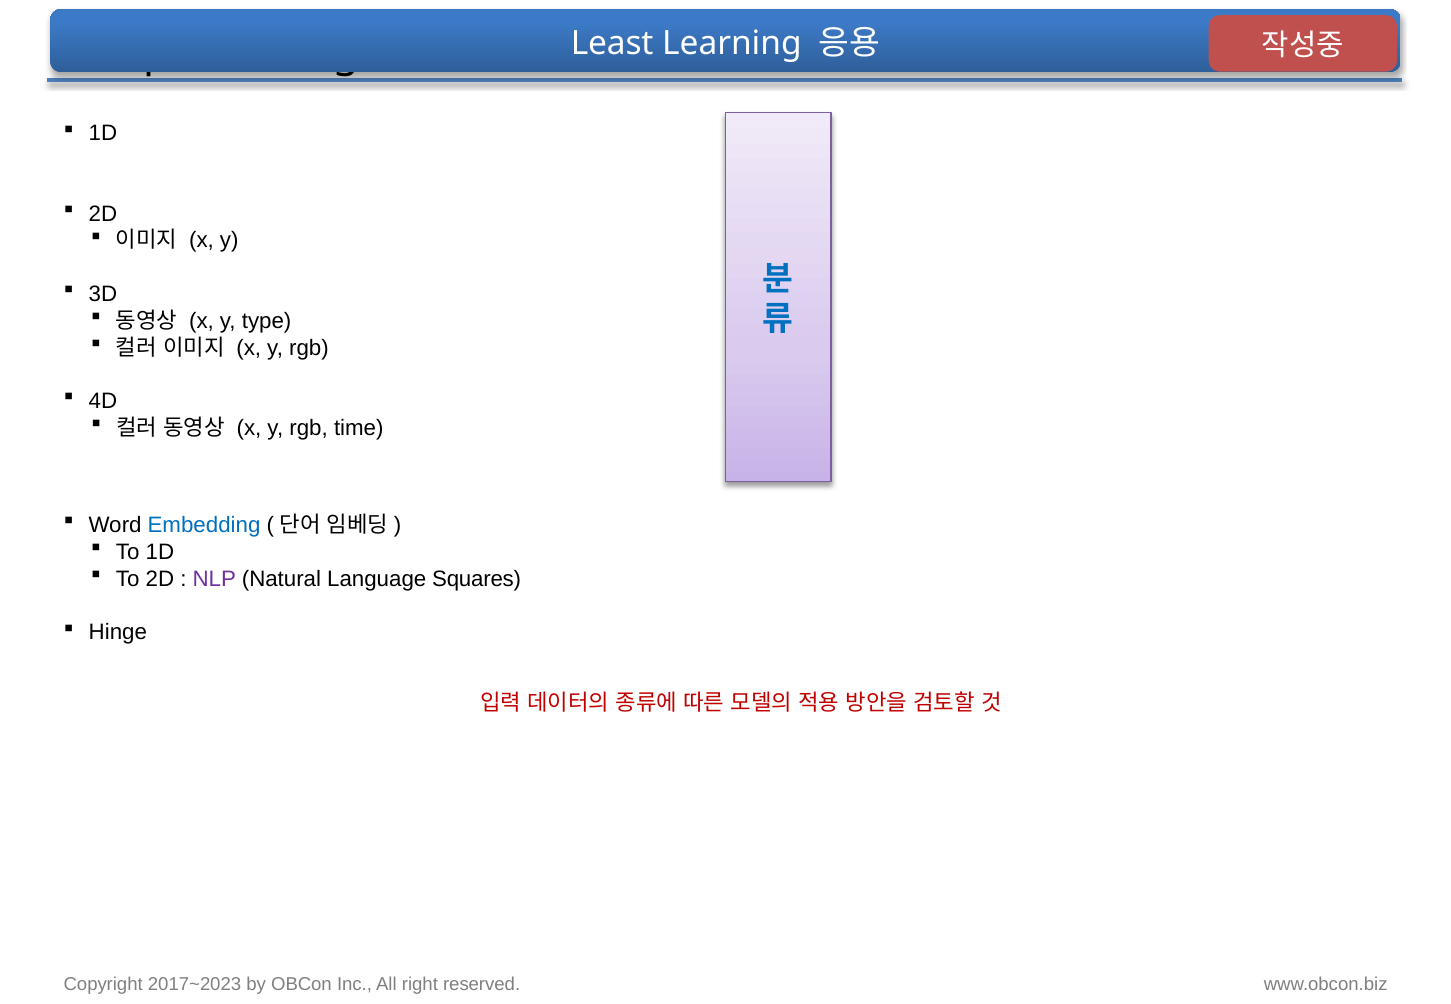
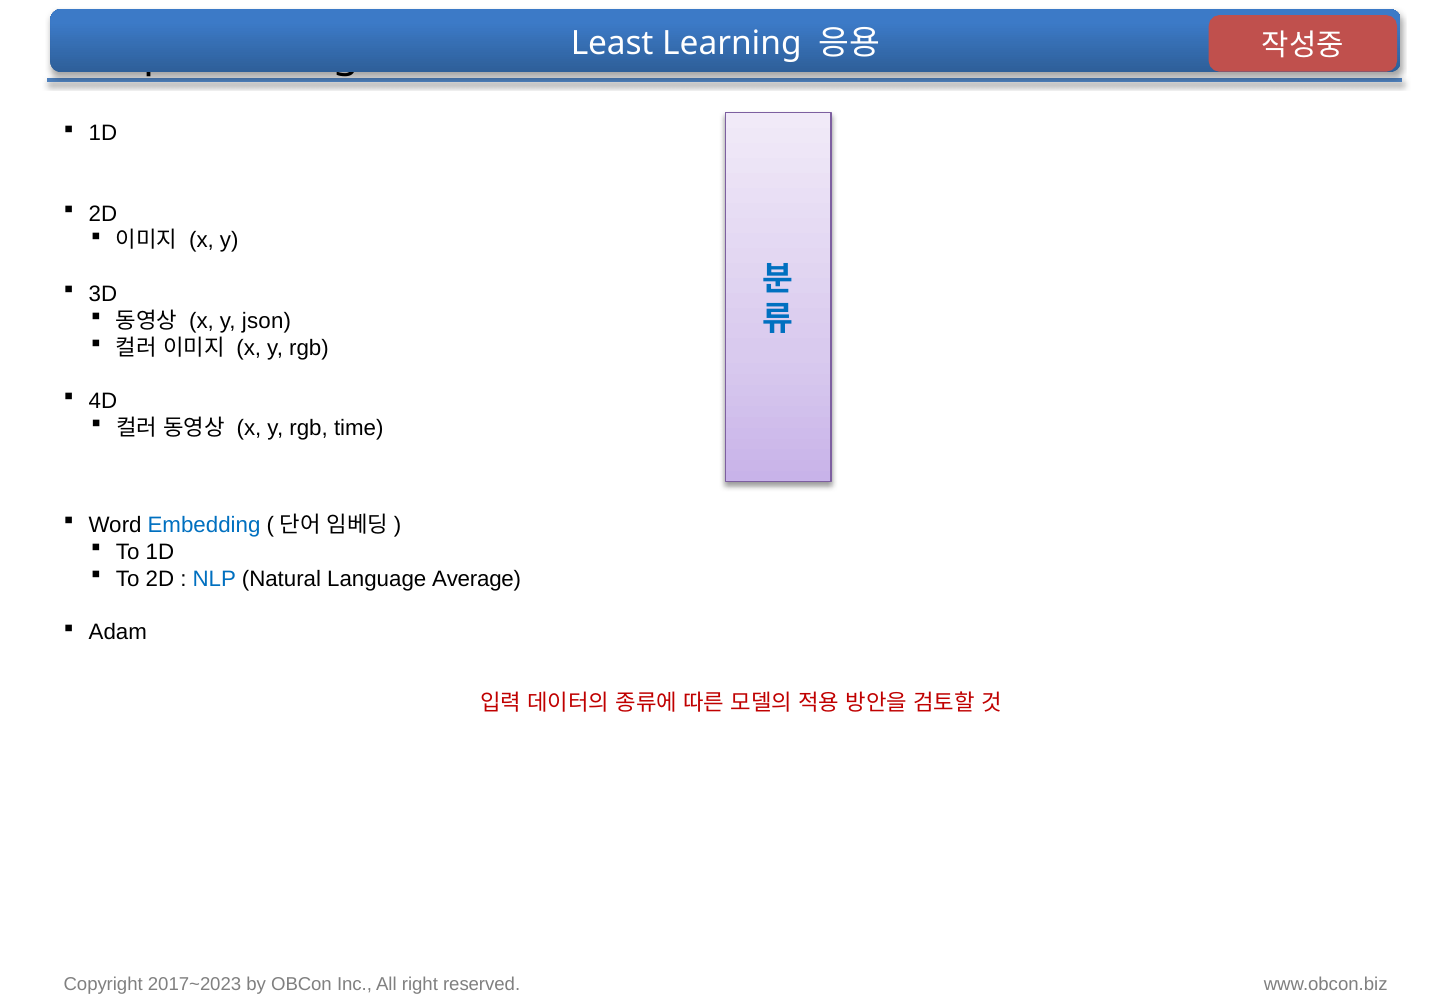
type: type -> json (266, 321)
NLP colour: purple -> blue (214, 579)
Squares: Squares -> Average (477, 579)
Hinge: Hinge -> Adam (118, 633)
